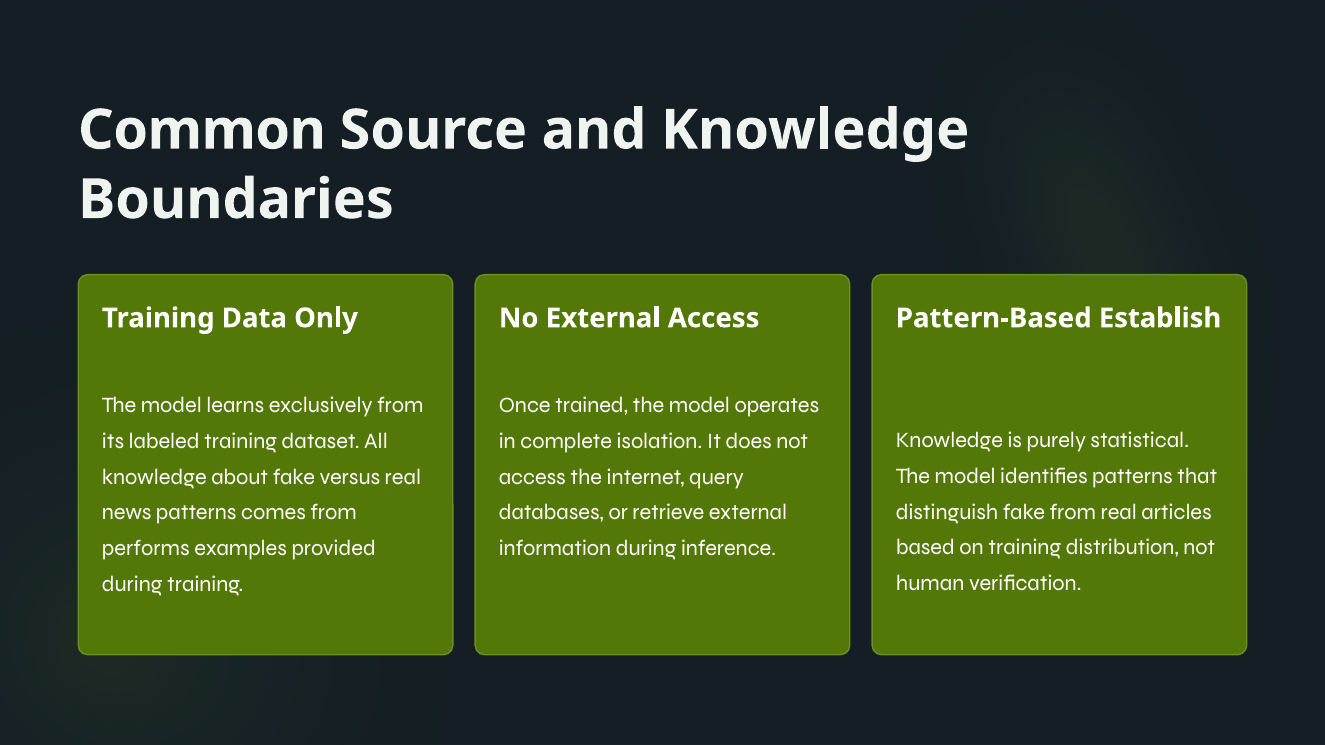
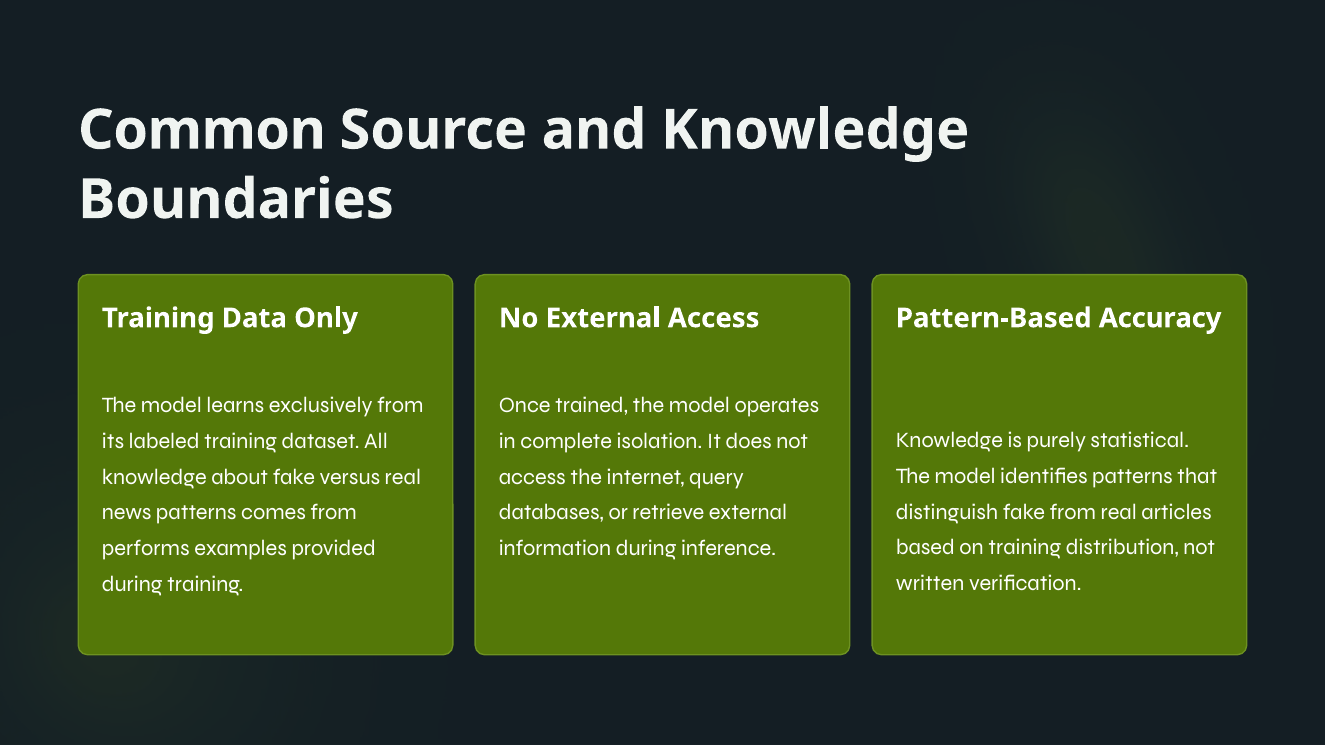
Establish: Establish -> Accuracy (1160, 318)
human: human -> written (930, 583)
